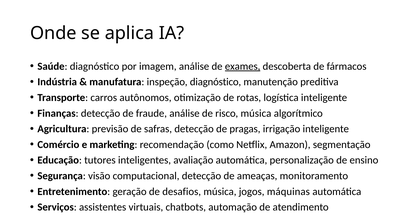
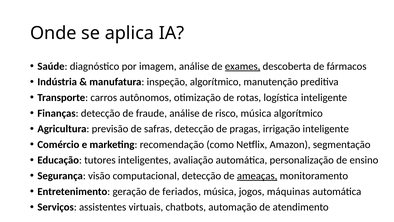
inspeção diagnóstico: diagnóstico -> algorítmico (216, 82)
ameaças underline: none -> present (257, 176)
desafios: desafios -> feriados (182, 191)
